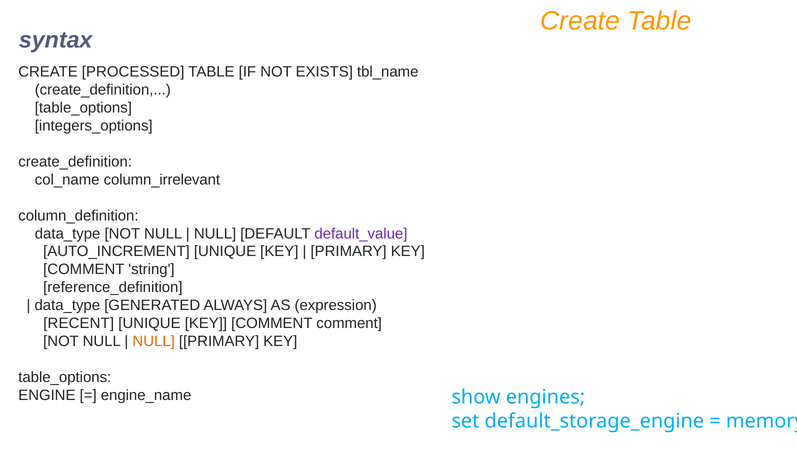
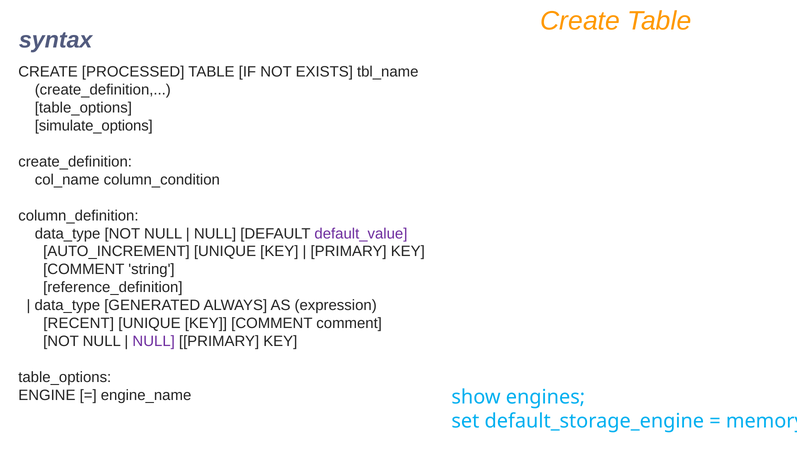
integers_options: integers_options -> simulate_options (94, 126)
column_irrelevant: column_irrelevant -> column_condition (162, 179)
NULL colour: orange -> purple (154, 341)
